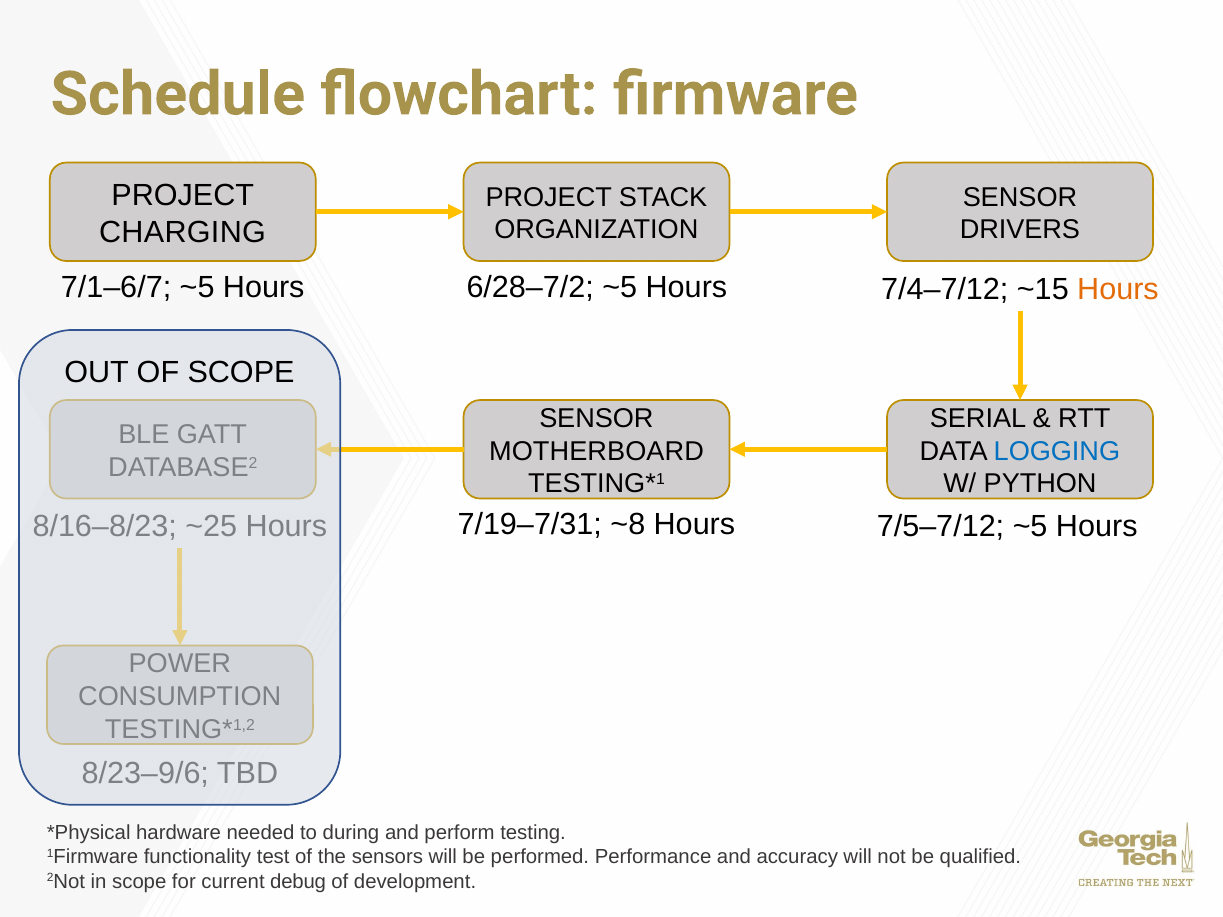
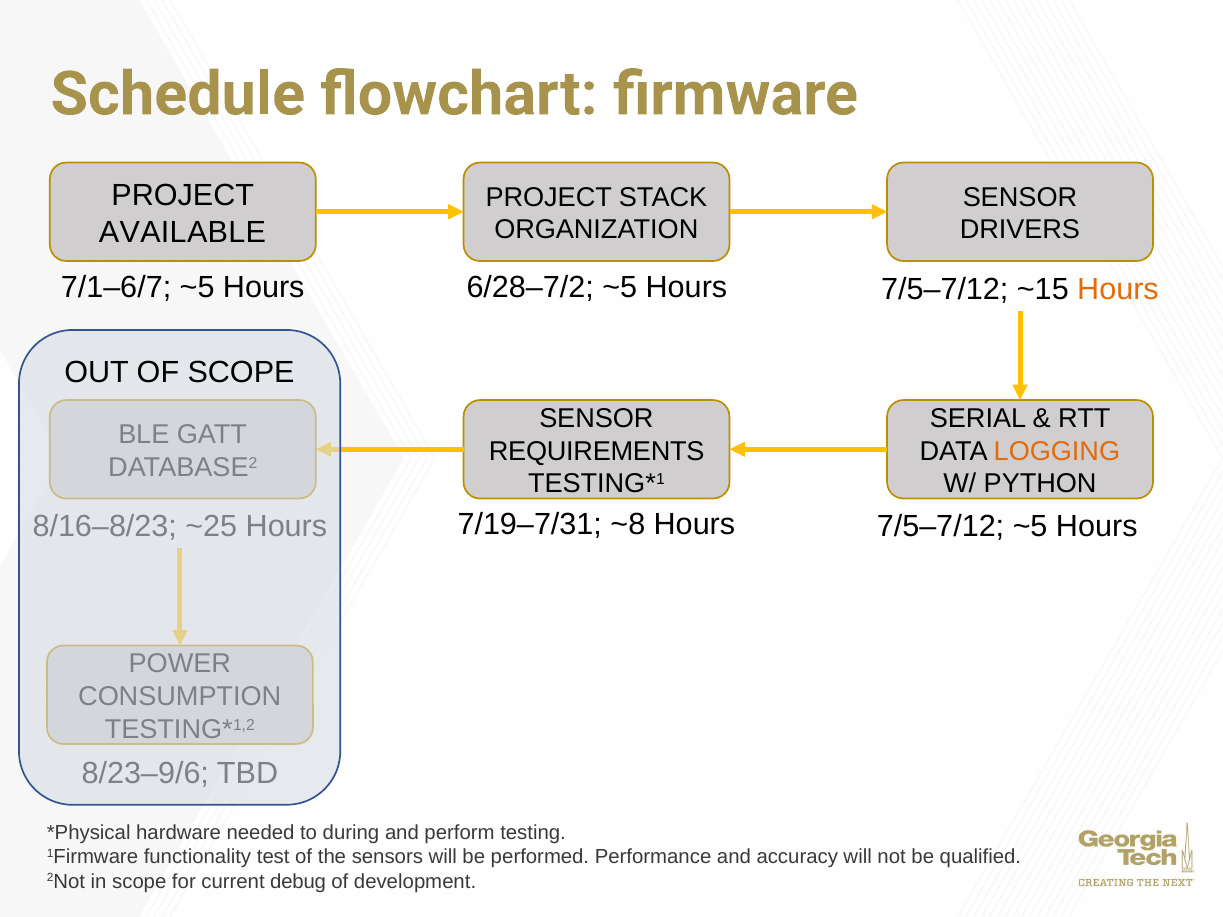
CHARGING: CHARGING -> AVAILABLE (182, 232)
~5 Hours 7/4–7/12: 7/4–7/12 -> 7/5–7/12 (945, 289)
MOTHERBOARD: MOTHERBOARD -> REQUIREMENTS (597, 451)
LOGGING colour: blue -> orange (1057, 451)
